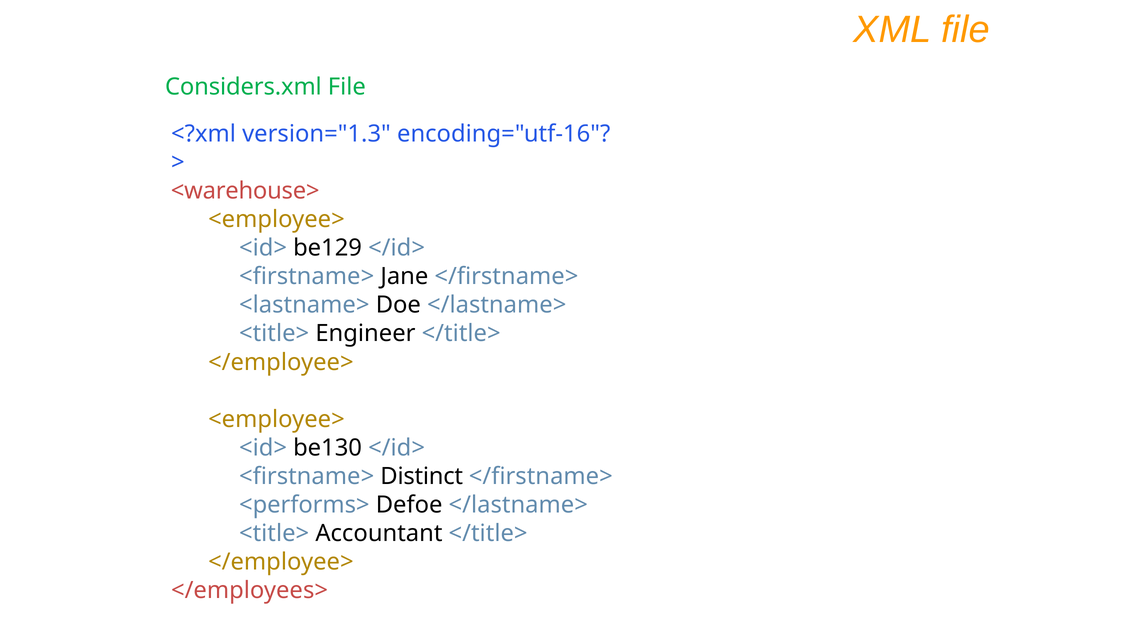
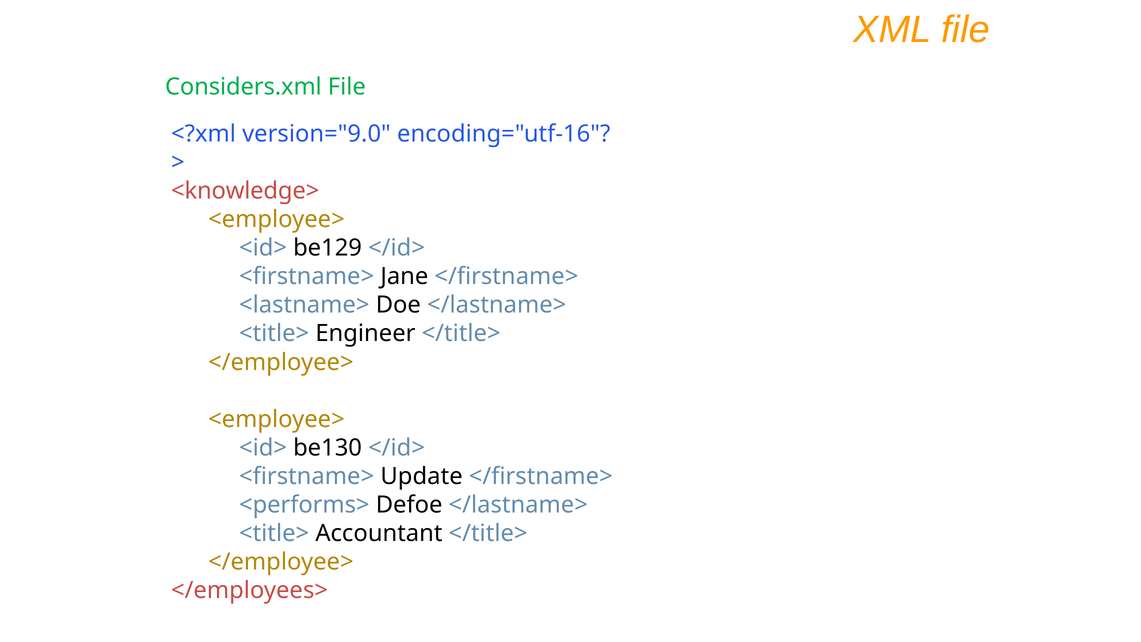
version="1.3: version="1.3 -> version="9.0 (316, 134)
<warehouse>: <warehouse> -> <knowledge> (245, 191)
Distinct: Distinct -> Update (422, 476)
